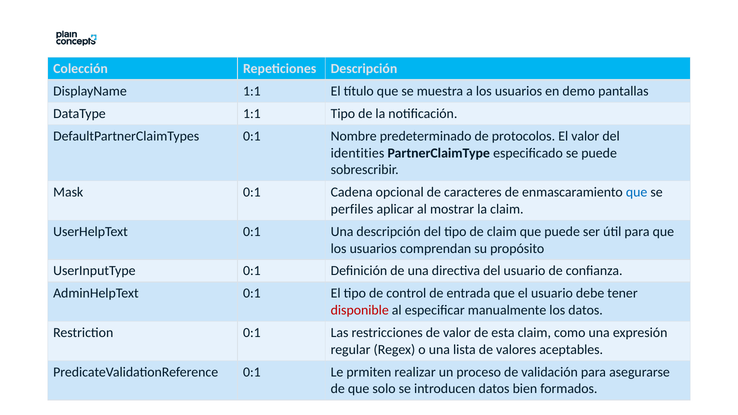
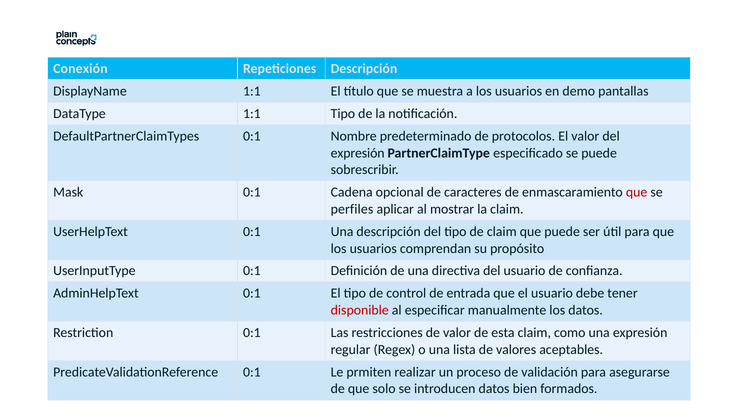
Colección: Colección -> Conexión (80, 69)
identities: identities -> expresión (358, 153)
que colour: blue -> red (637, 192)
